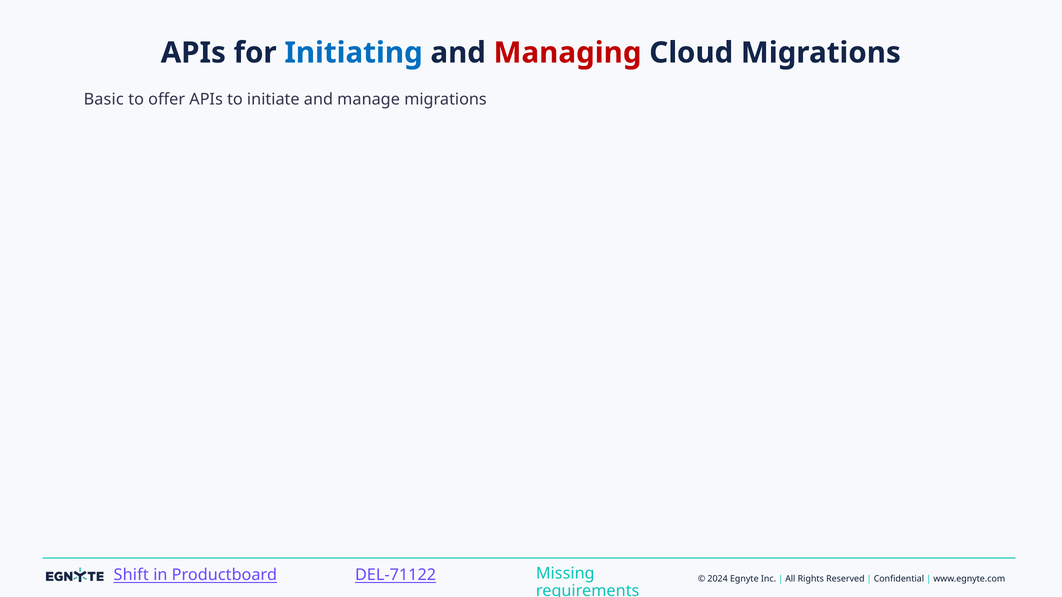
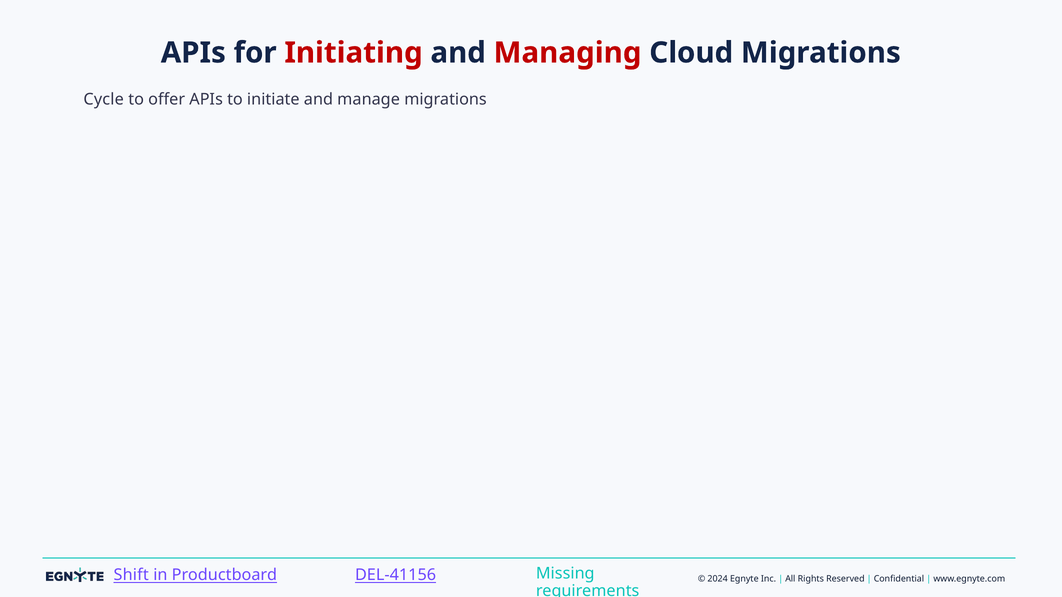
Initiating colour: blue -> red (354, 53)
Basic: Basic -> Cycle (104, 99)
DEL-71122: DEL-71122 -> DEL-41156 (396, 575)
